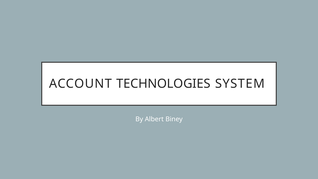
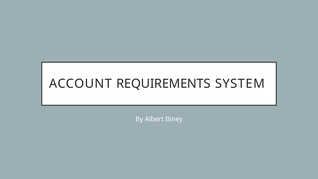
TECHNOLOGIES: TECHNOLOGIES -> REQUIREMENTS (164, 84)
